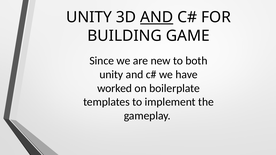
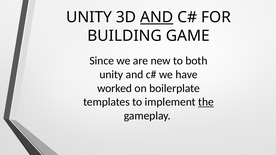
the underline: none -> present (206, 102)
